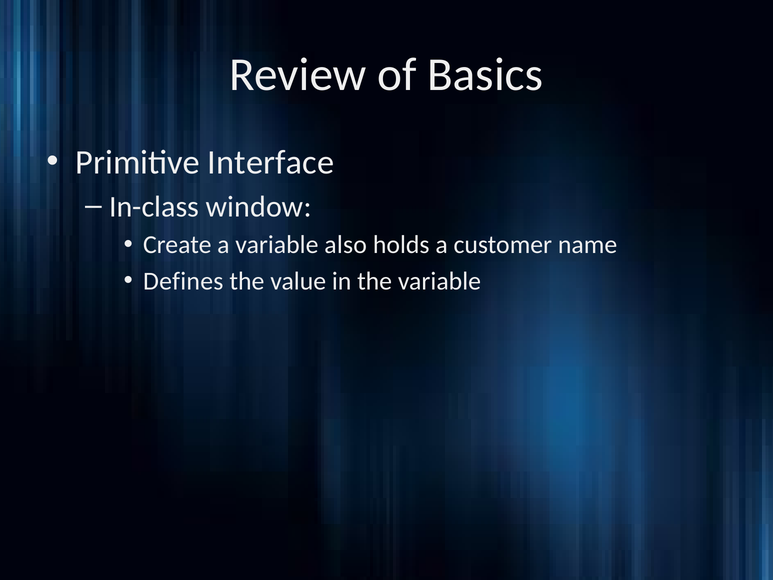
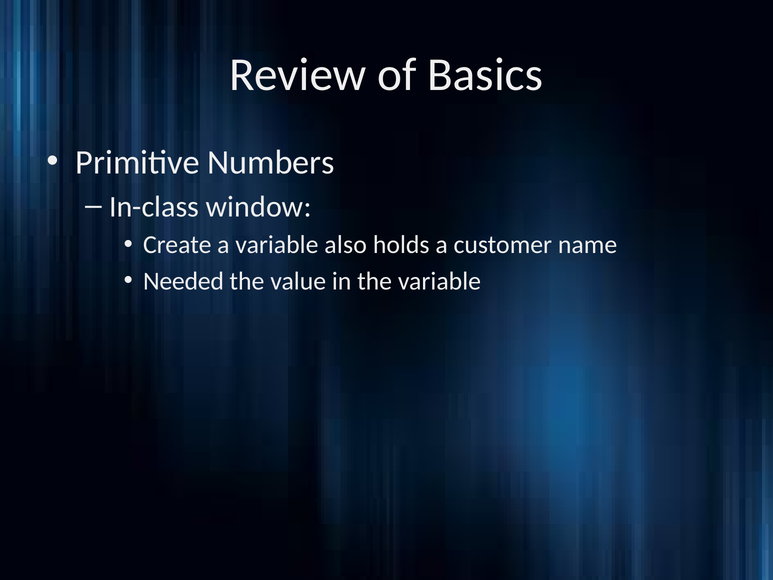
Interface: Interface -> Numbers (271, 162)
Defines: Defines -> Needed (183, 281)
